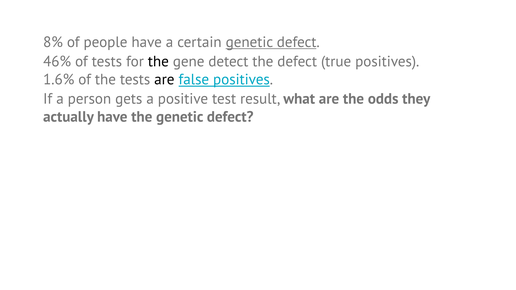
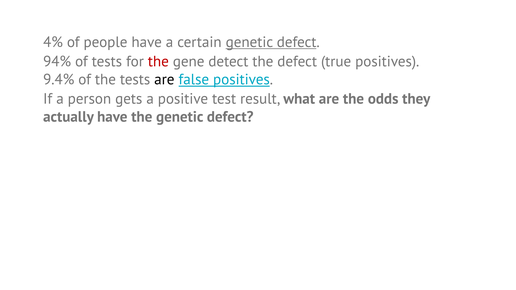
8%: 8% -> 4% (53, 42)
46%: 46% -> 94% (57, 62)
the colour: black -> red (158, 62)
1.6%: 1.6% -> 9.4% (59, 80)
